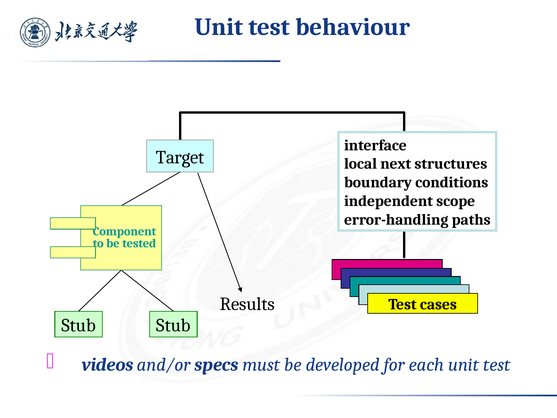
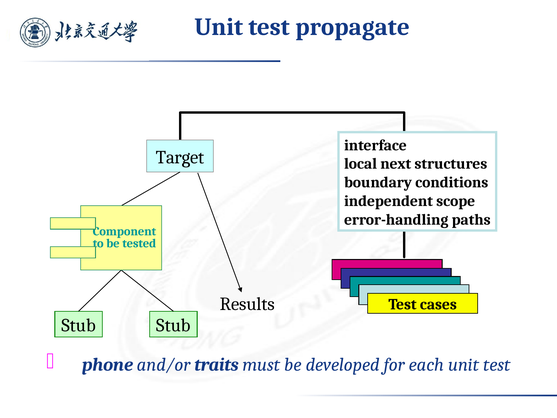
behaviour: behaviour -> propagate (353, 27)
videos: videos -> phone (108, 364)
specs: specs -> traits (217, 364)
